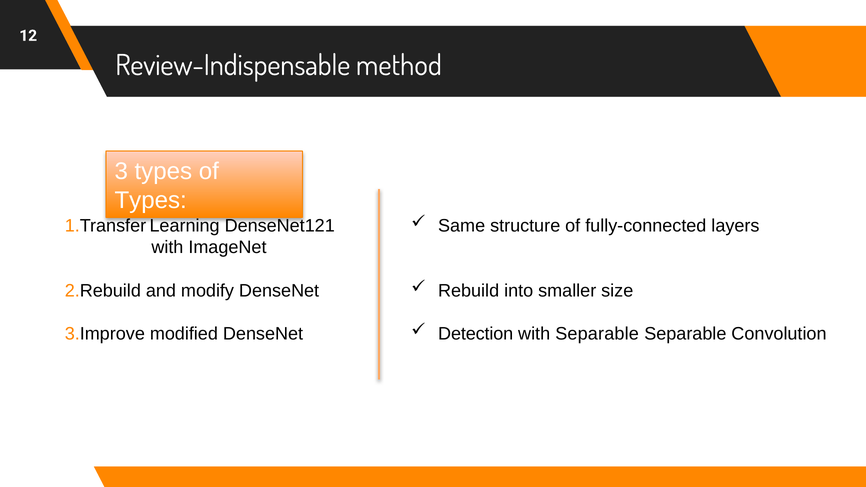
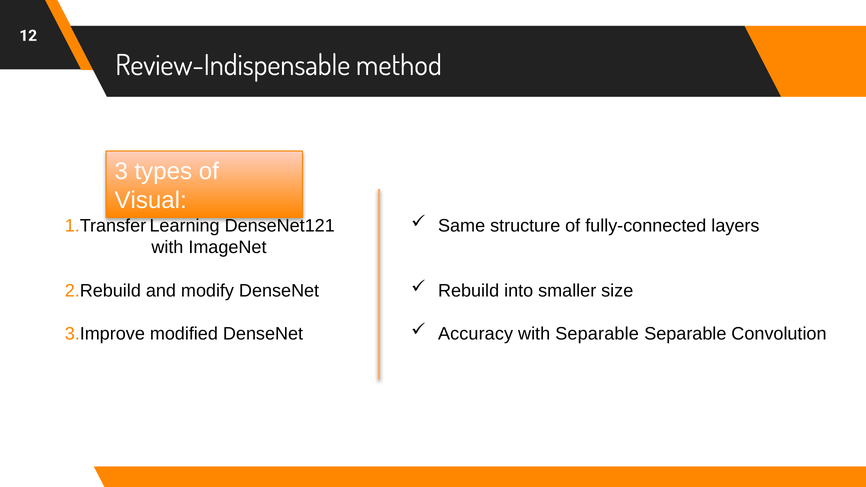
Types: Types -> Visual (151, 200)
Detection: Detection -> Accuracy (476, 334)
